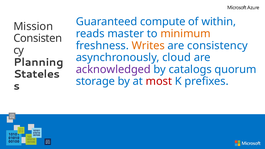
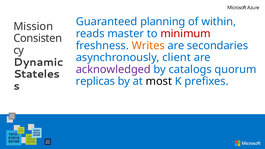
compute: compute -> planning (163, 22)
minimum colour: orange -> red (186, 34)
consistency: consistency -> secondaries (218, 46)
cloud: cloud -> client (177, 58)
Planning: Planning -> Dynamic (38, 62)
storage: storage -> replicas (95, 81)
most colour: red -> black (159, 81)
